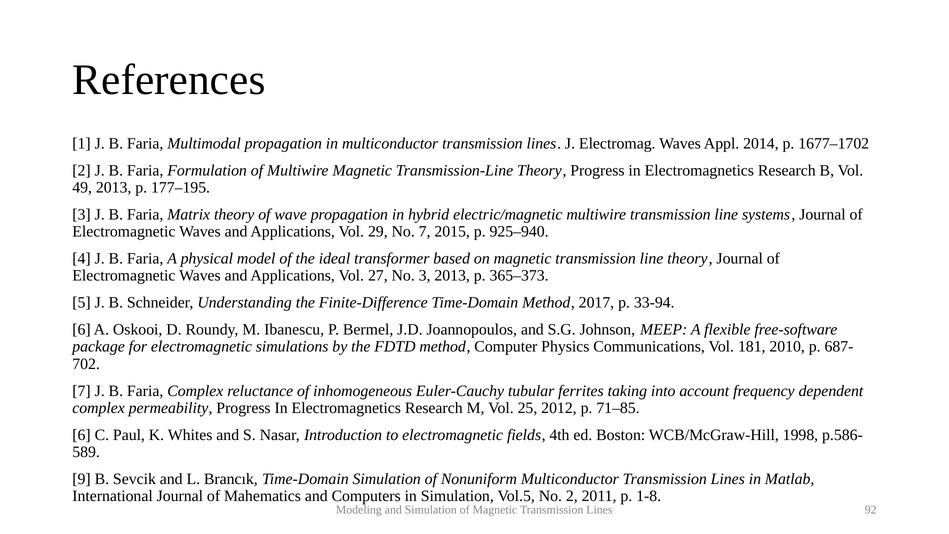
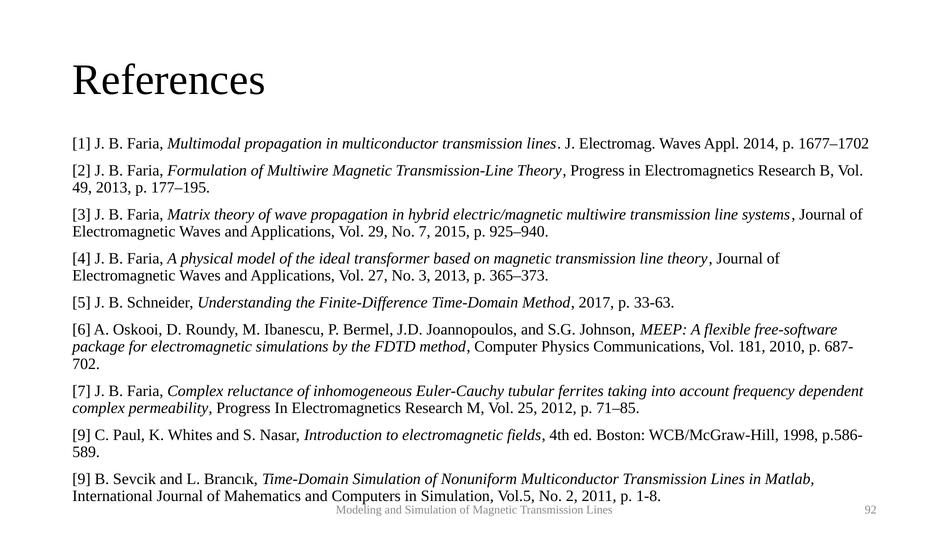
33-94: 33-94 -> 33-63 (654, 303)
6: 6 -> 9 (82, 435)
